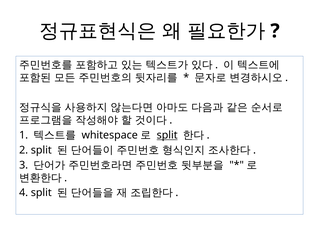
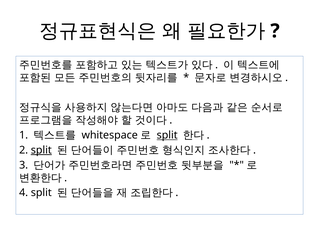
split underline: none -> present (41, 150)
